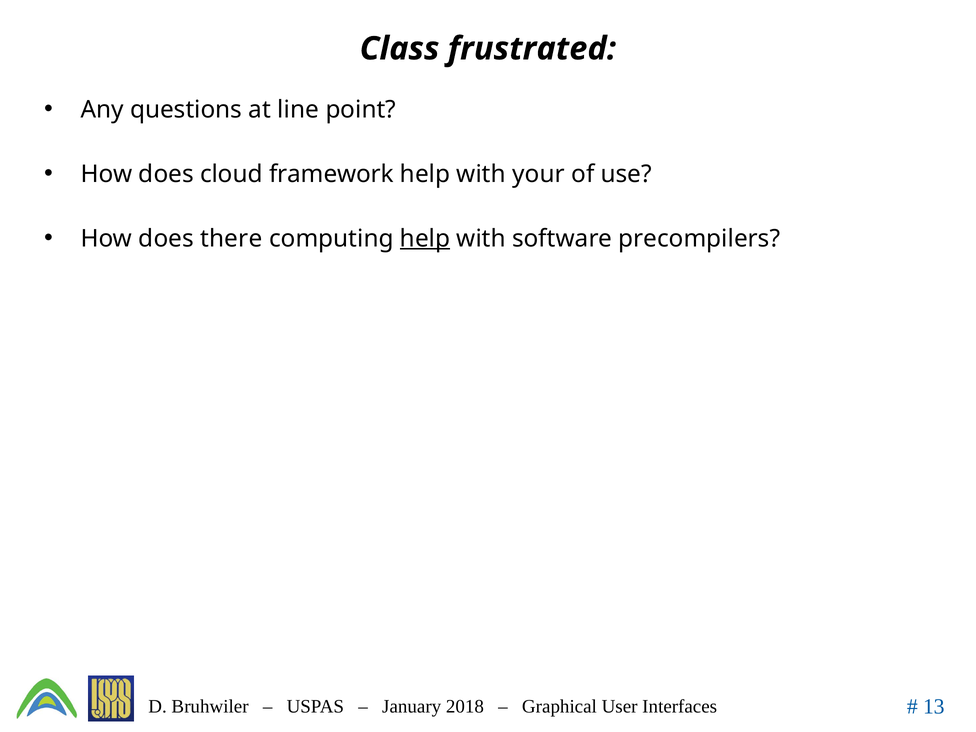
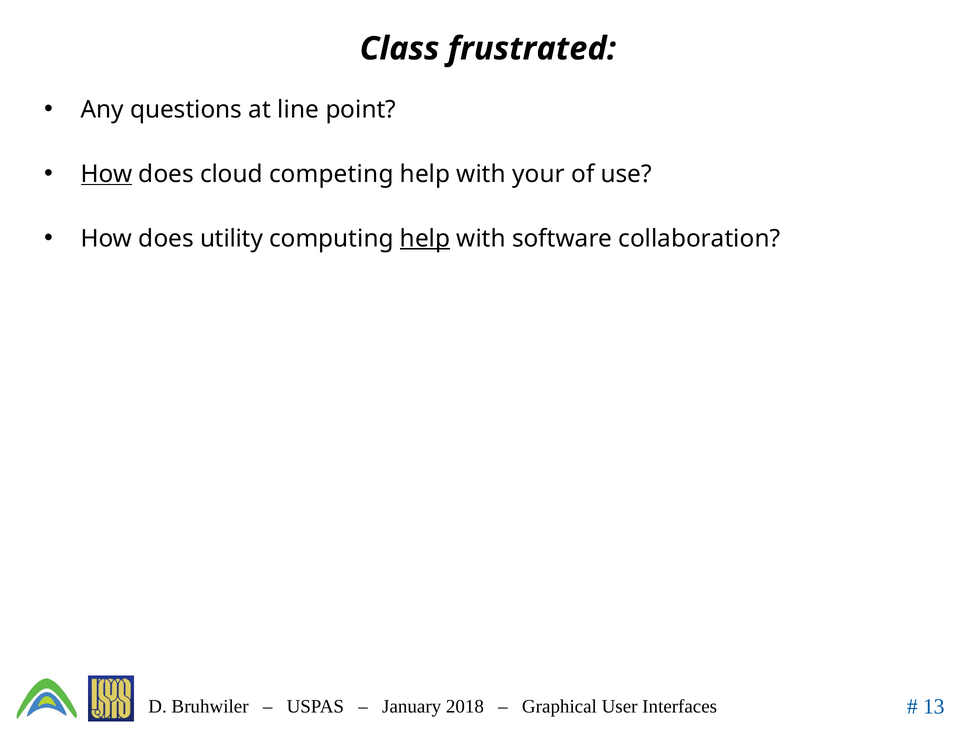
How underline: none -> present (107, 174)
framework: framework -> competing (331, 174)
there: there -> utility (232, 238)
precompilers: precompilers -> collaboration (699, 238)
